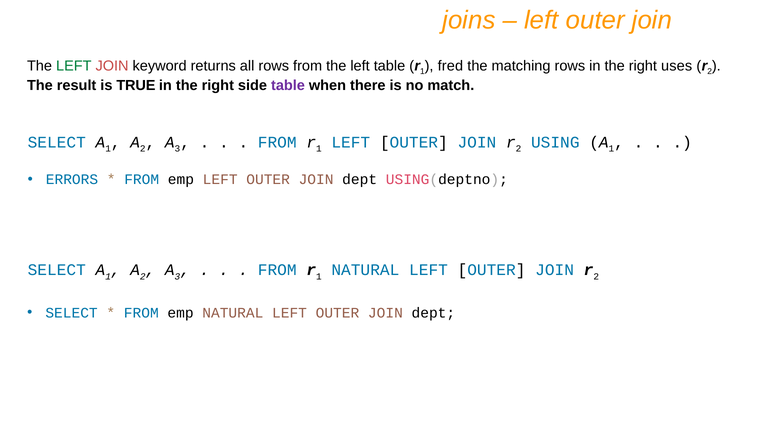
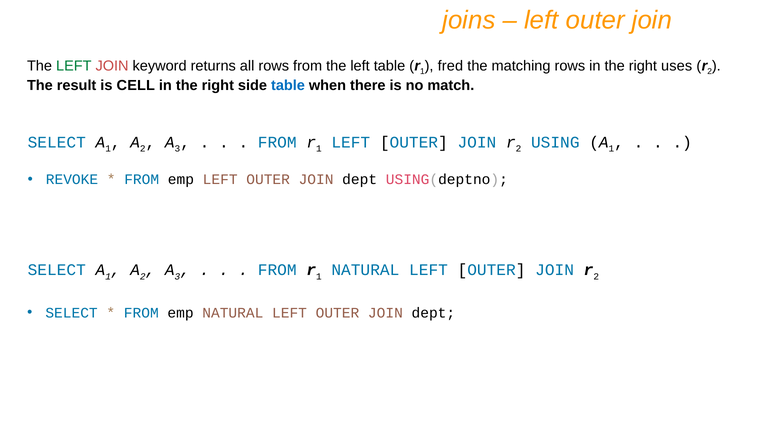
TRUE: TRUE -> CELL (136, 86)
table colour: purple -> blue (288, 86)
ERRORS: ERRORS -> REVOKE (72, 180)
